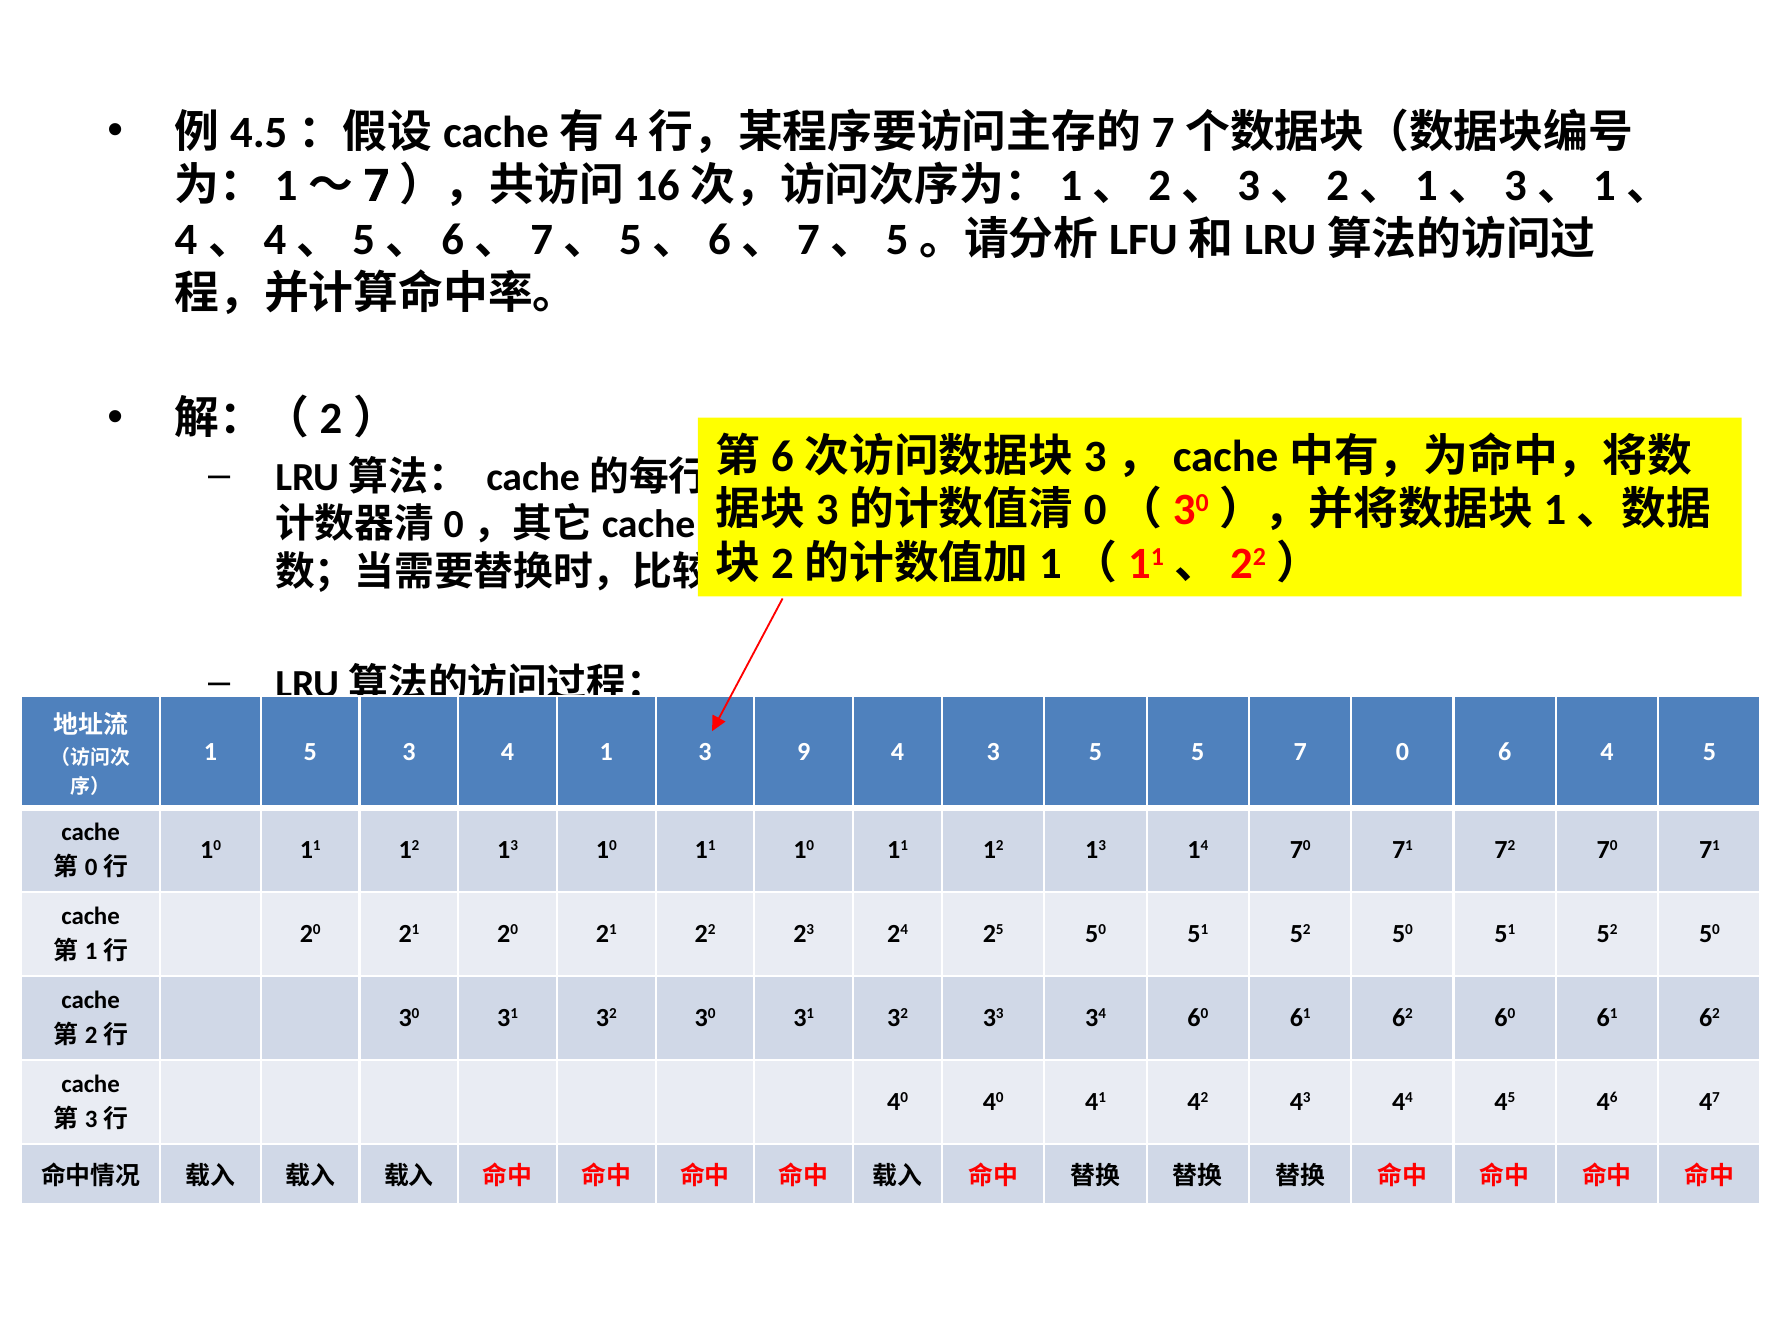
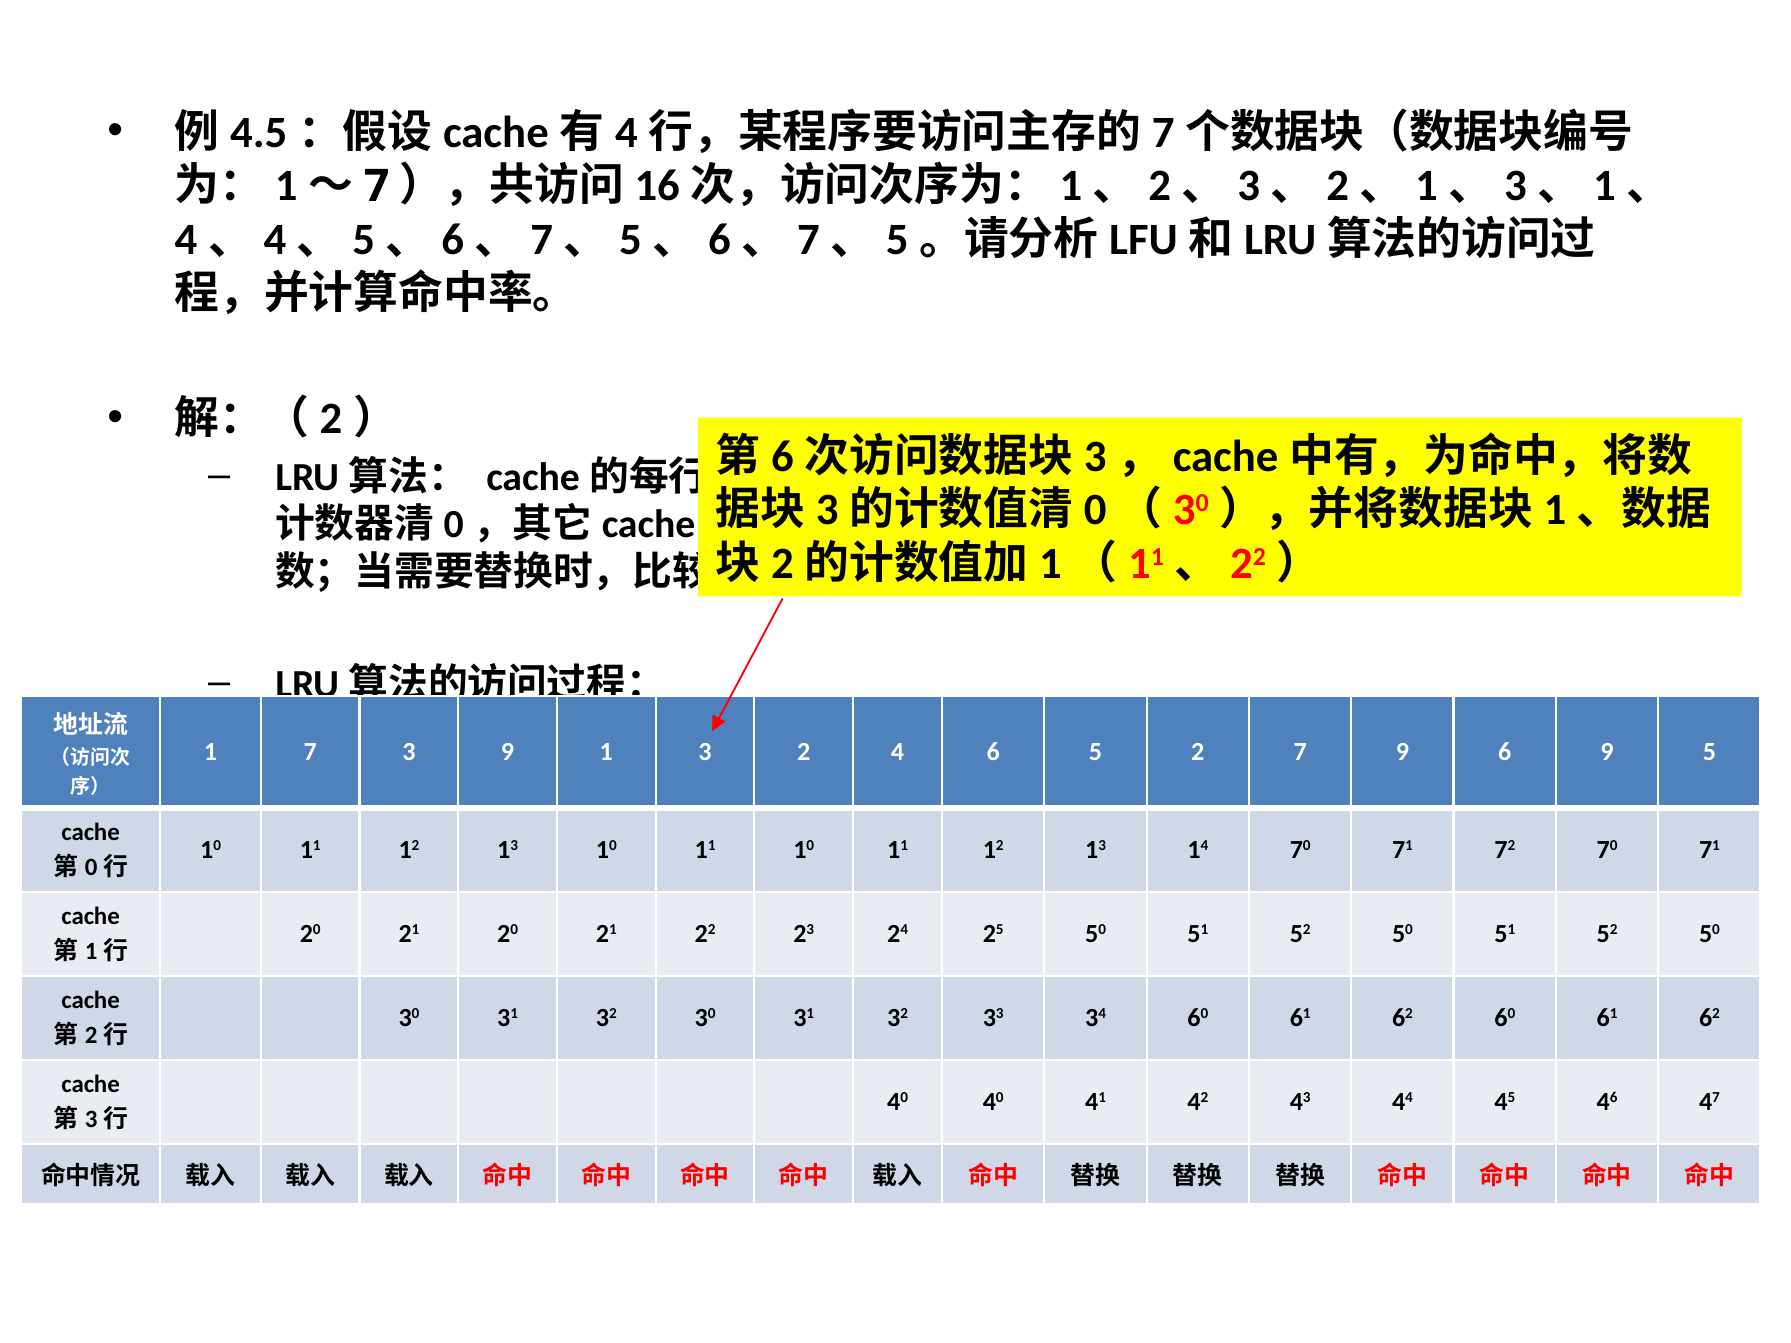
1 5: 5 -> 7 (310, 752)
3 4: 4 -> 9 (508, 752)
3 9: 9 -> 2 (804, 752)
4 3: 3 -> 6 (993, 752)
5 5: 5 -> 2 (1198, 752)
7 0: 0 -> 9 (1402, 752)
6 4: 4 -> 9 (1607, 752)
